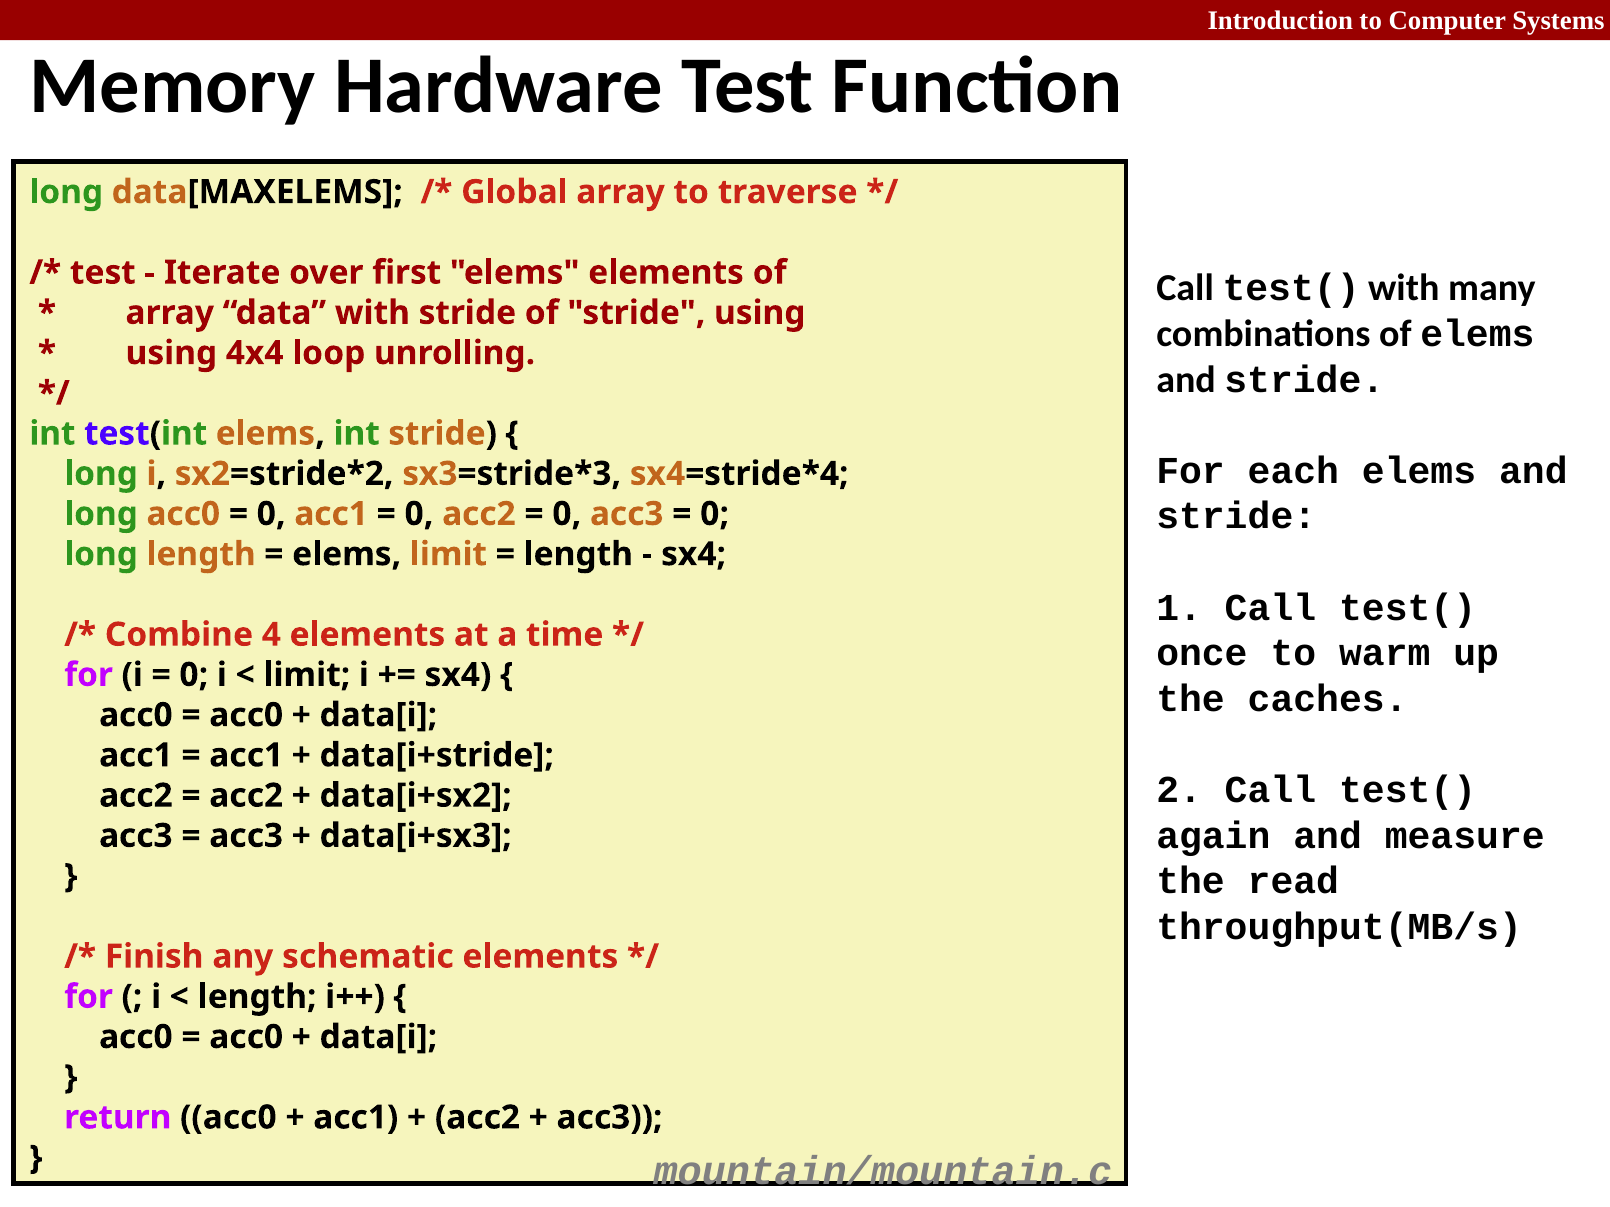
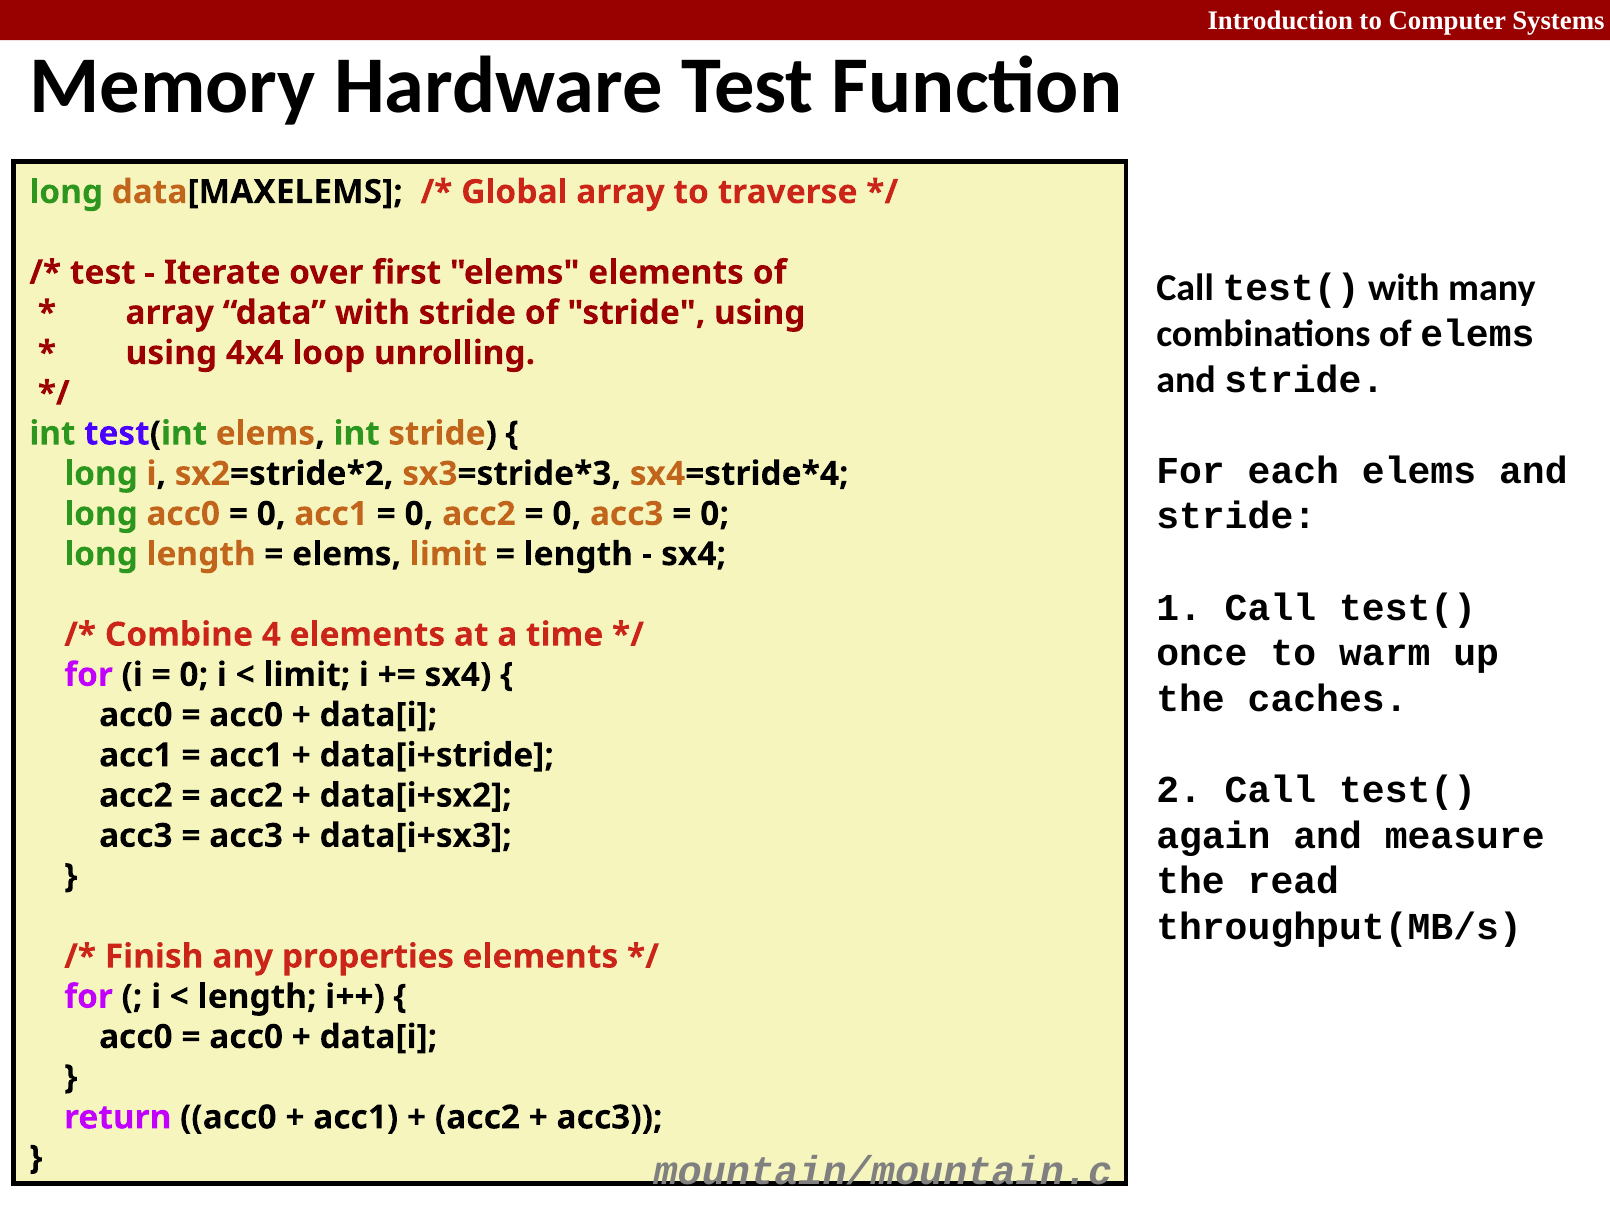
schematic: schematic -> properties (368, 957)
